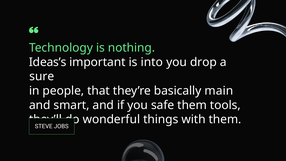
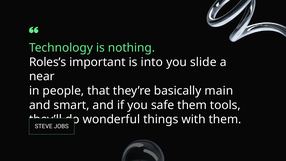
Ideas’s: Ideas’s -> Roles’s (48, 62)
drop: drop -> slide (203, 62)
sure: sure -> near (42, 76)
